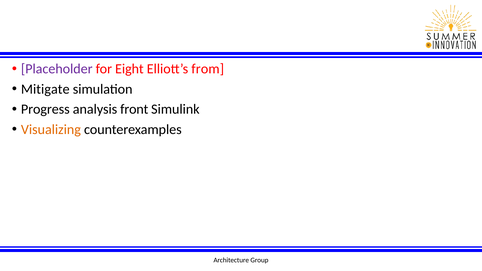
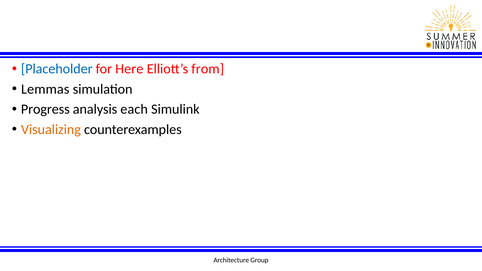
Placeholder colour: purple -> blue (57, 69)
Eight: Eight -> Here (129, 69)
Mitigate: Mitigate -> Lemmas (45, 89)
front: front -> each (134, 109)
